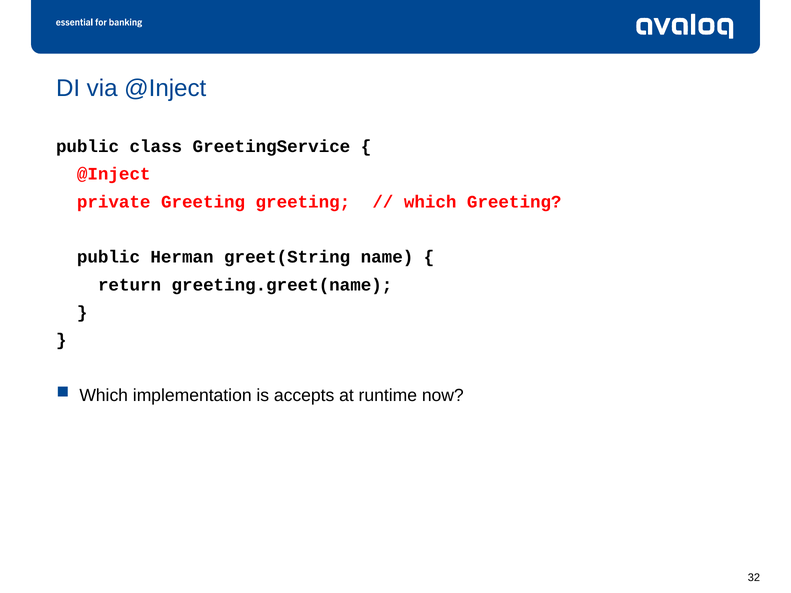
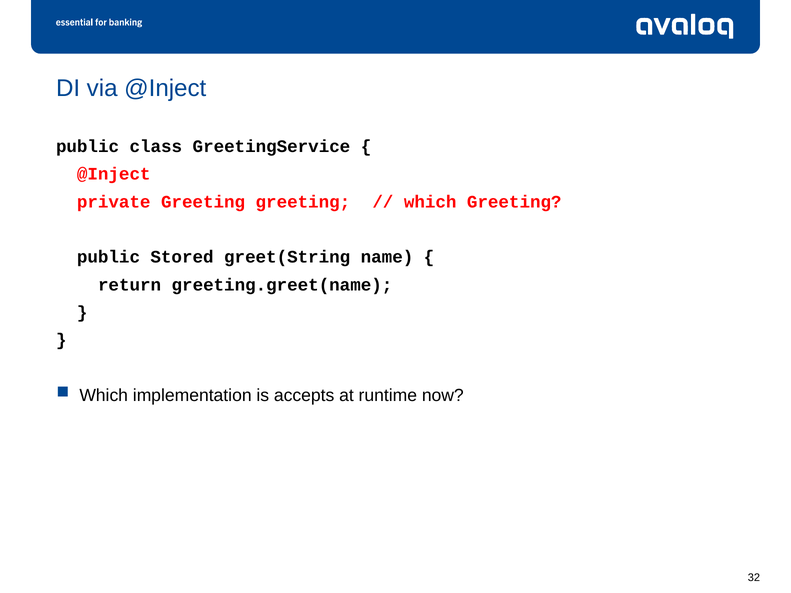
Herman: Herman -> Stored (182, 257)
